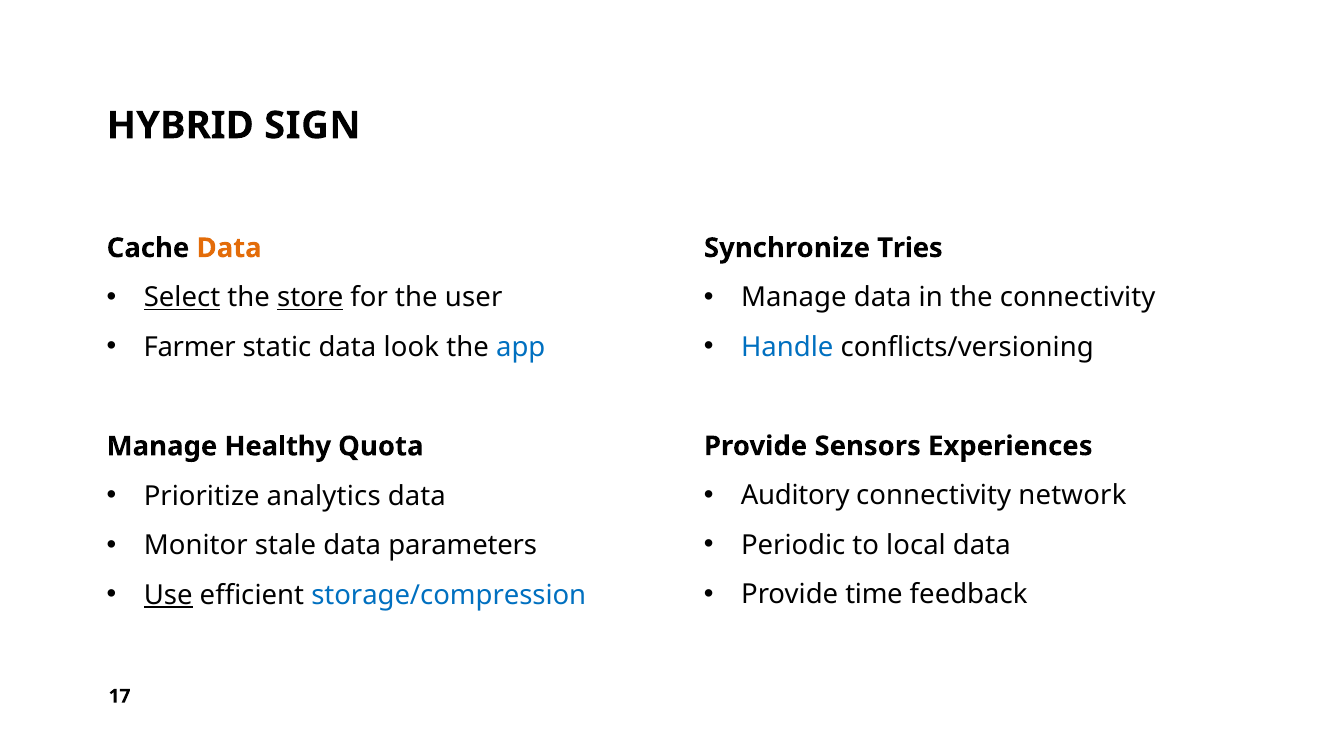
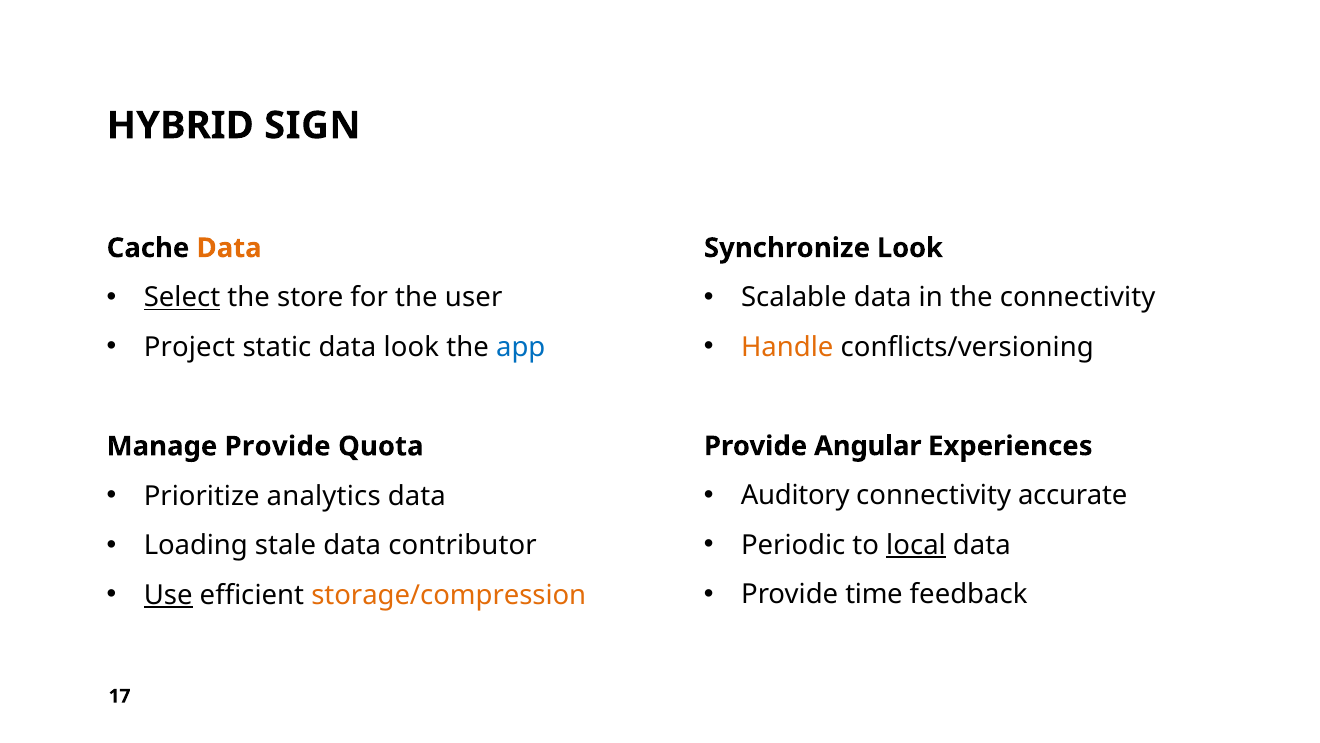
Synchronize Tries: Tries -> Look (910, 248)
Manage: Manage -> Scalable (794, 297)
store underline: present -> none (310, 297)
Handle colour: blue -> orange (787, 347)
Farmer: Farmer -> Project (189, 347)
Sensors: Sensors -> Angular (868, 446)
Manage Healthy: Healthy -> Provide (278, 446)
network: network -> accurate (1073, 495)
local underline: none -> present (916, 545)
Monitor: Monitor -> Loading (196, 545)
parameters: parameters -> contributor (463, 545)
storage/compression colour: blue -> orange (449, 595)
